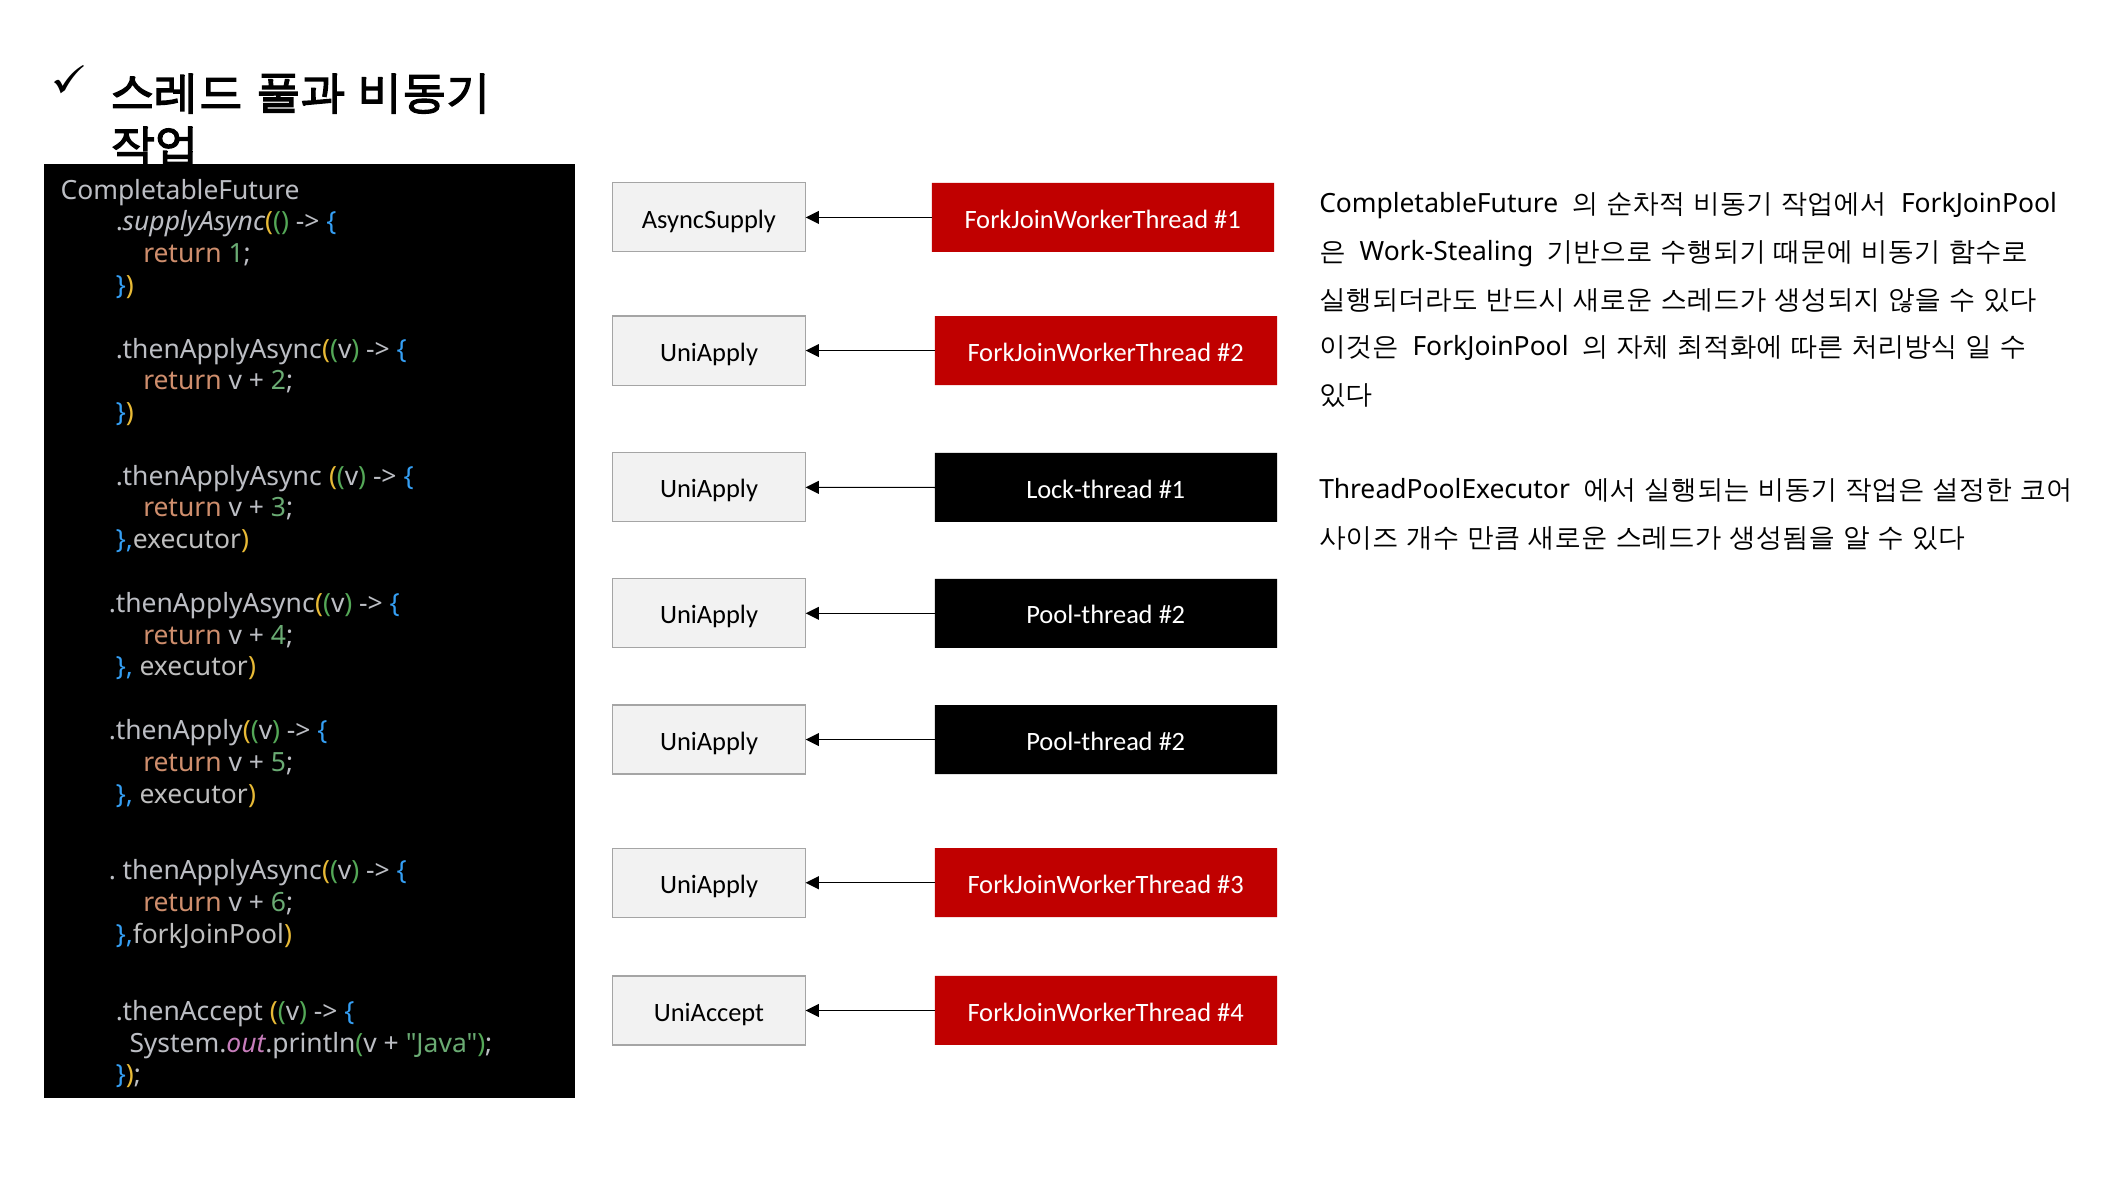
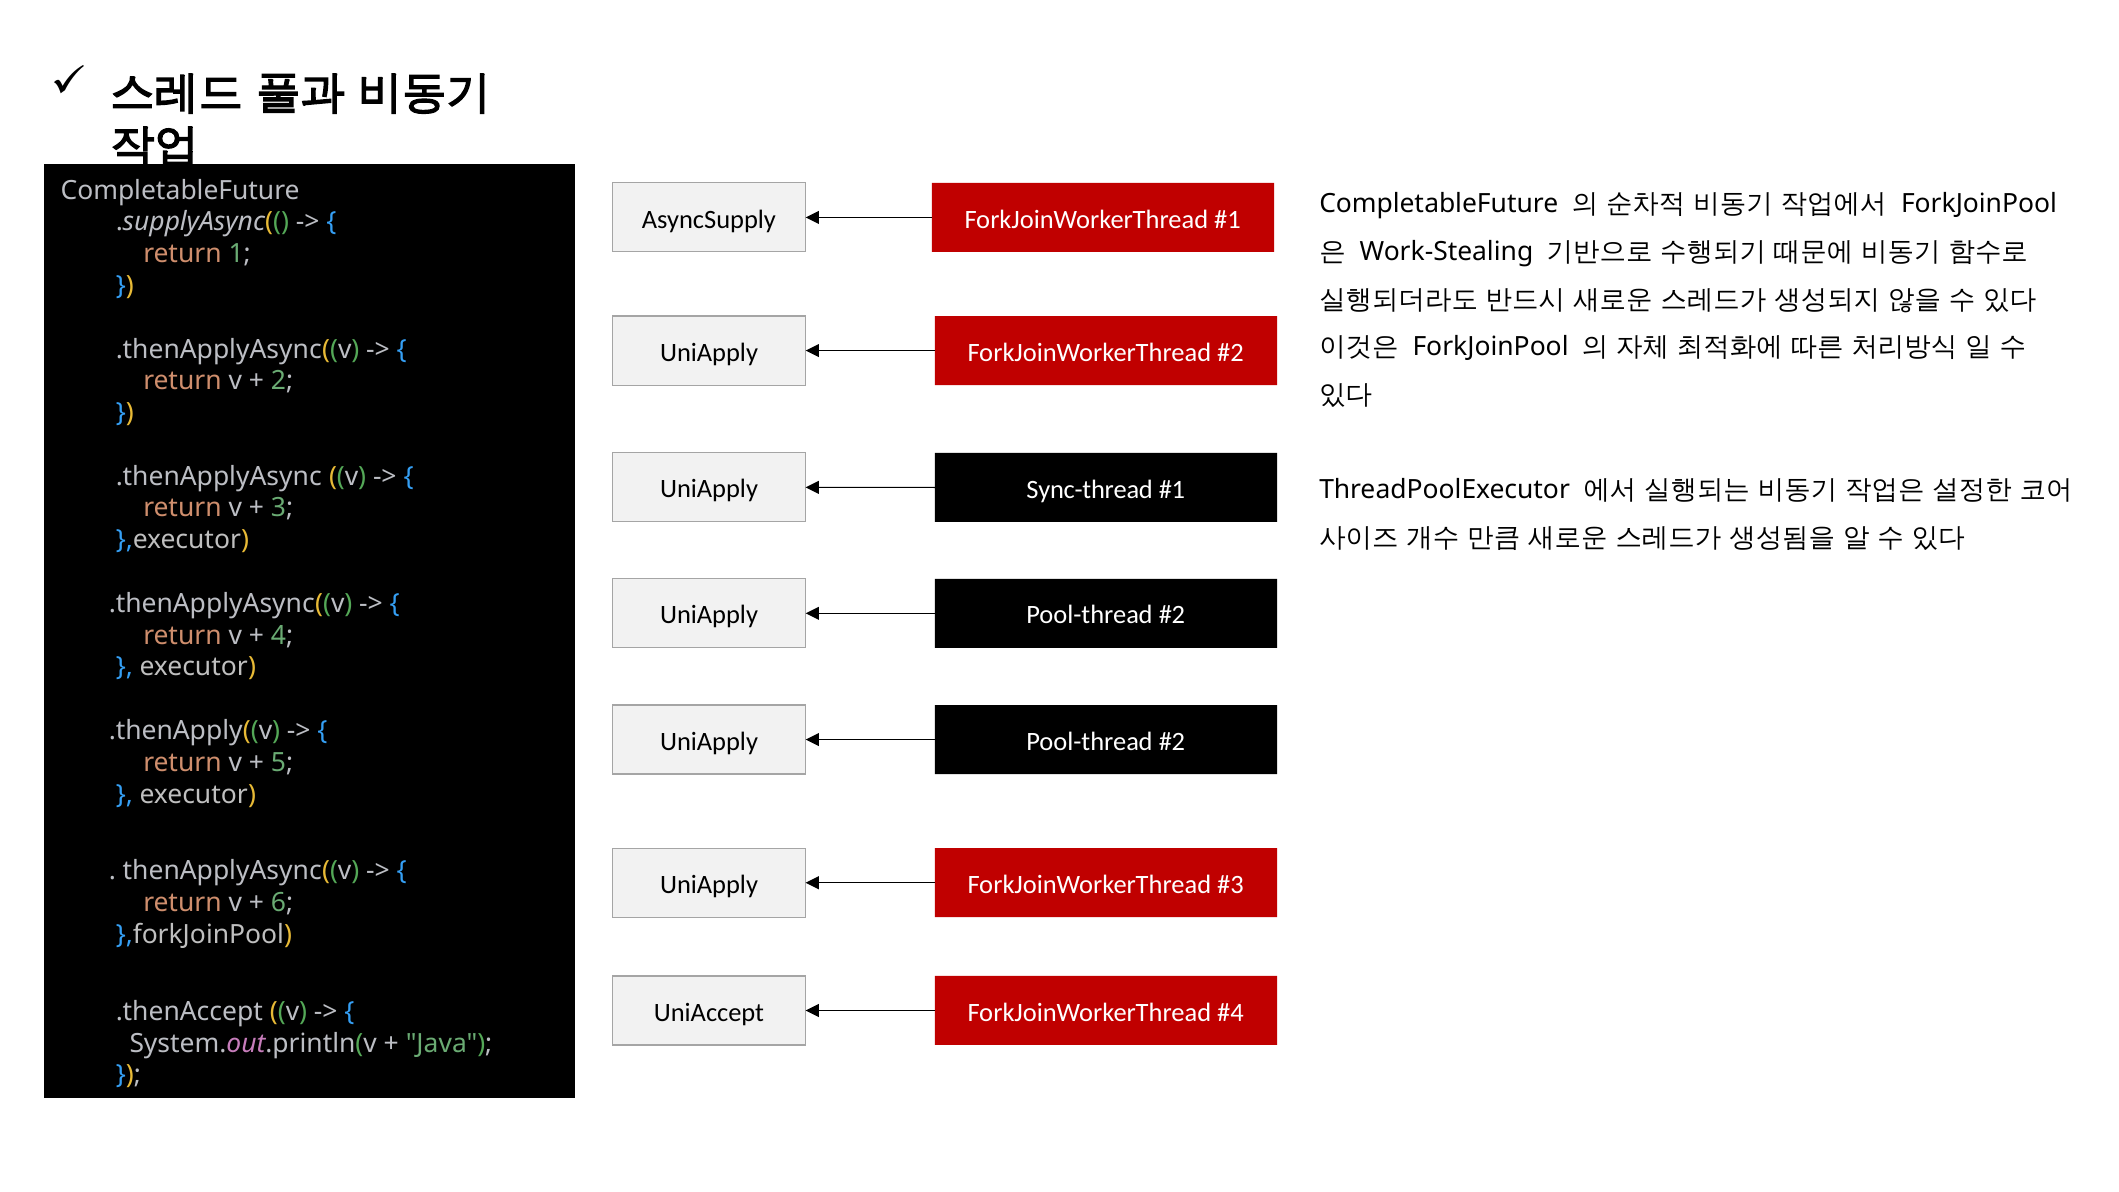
Lock-thread: Lock-thread -> Sync-thread (1090, 489)
